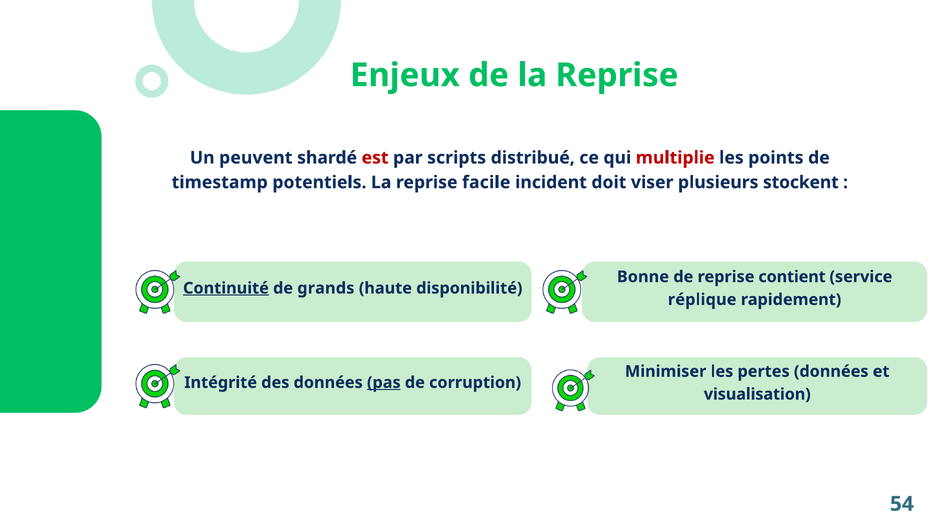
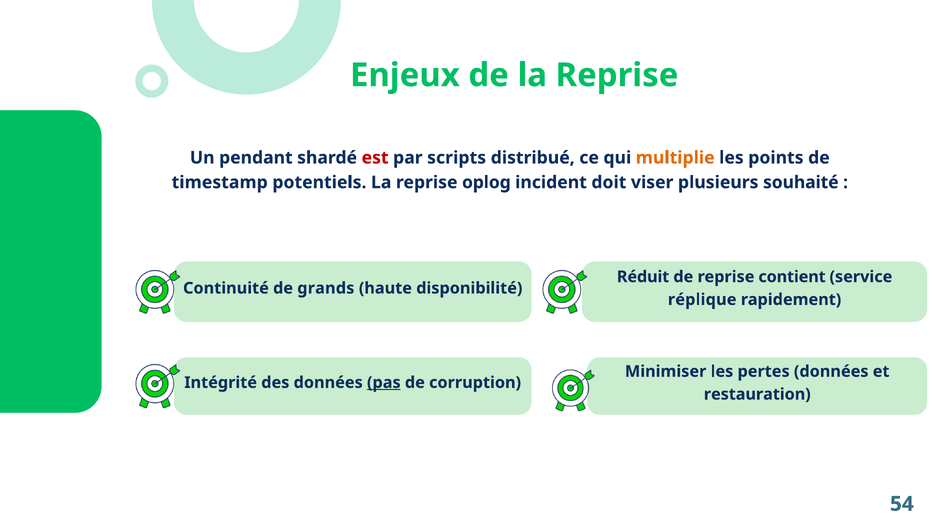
peuvent: peuvent -> pendant (256, 158)
multiplie colour: red -> orange (675, 158)
facile: facile -> oplog (486, 182)
stockent: stockent -> souhaité (801, 182)
Bonne: Bonne -> Réduit (643, 277)
Continuité underline: present -> none (226, 288)
visualisation: visualisation -> restauration (757, 394)
